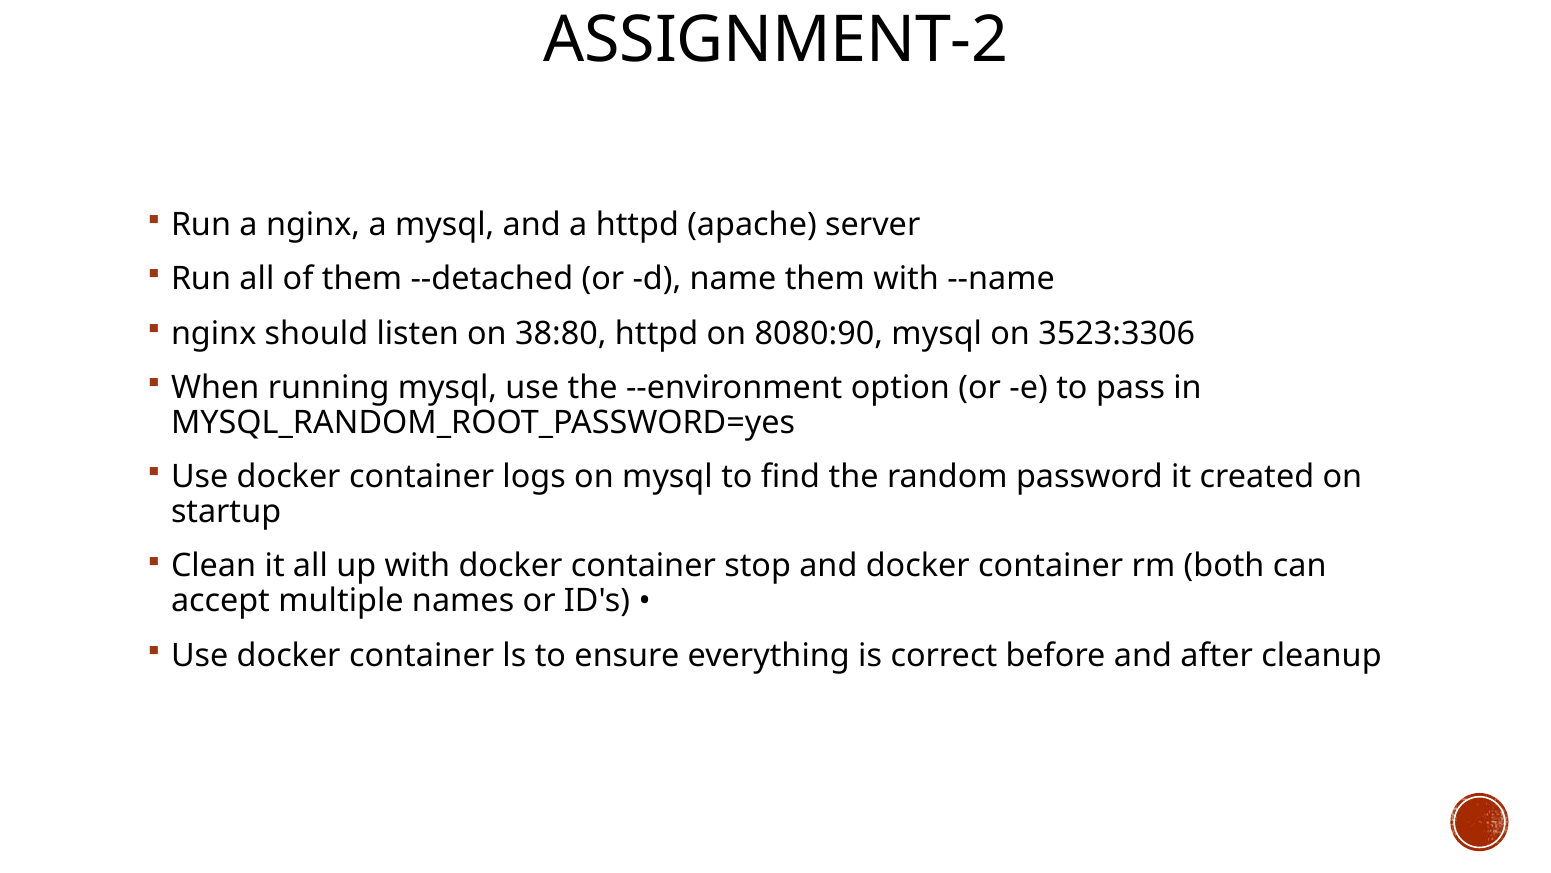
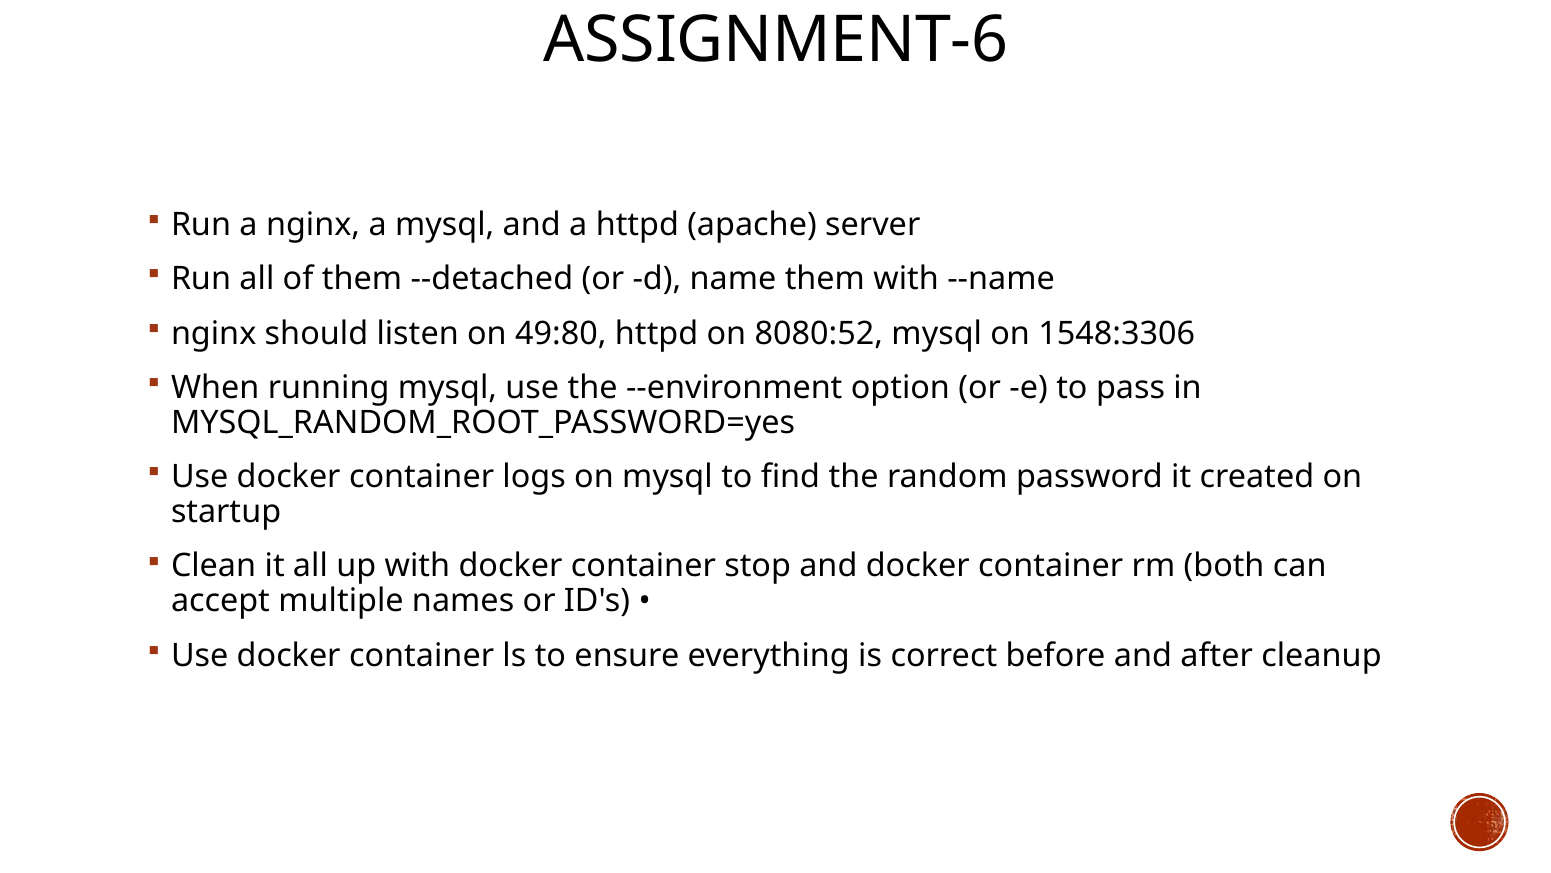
ASSIGNMENT-2: ASSIGNMENT-2 -> ASSIGNMENT-6 (776, 40)
38:80: 38:80 -> 49:80 (561, 333)
8080:90: 8080:90 -> 8080:52 (819, 333)
3523:3306: 3523:3306 -> 1548:3306 (1117, 333)
